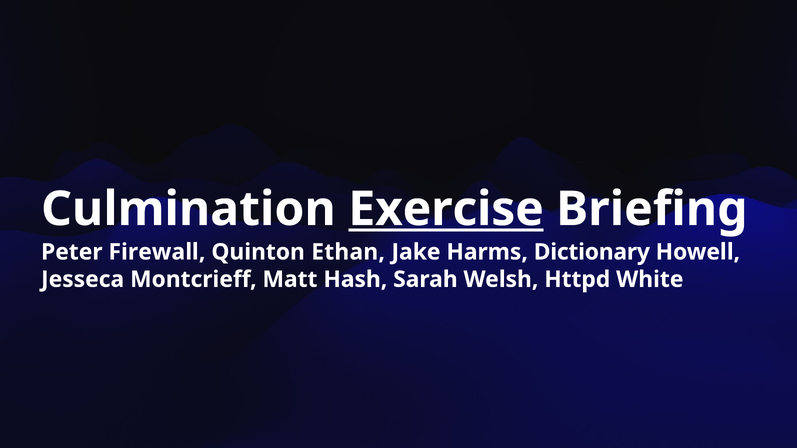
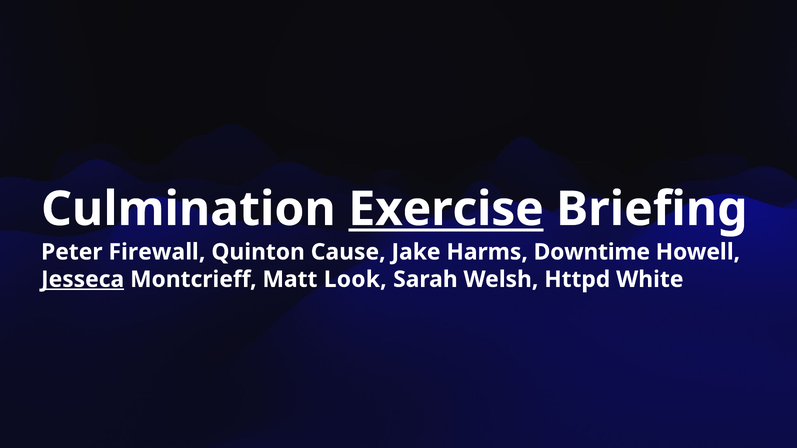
Ethan: Ethan -> Cause (348, 252)
Dictionary: Dictionary -> Downtime (592, 252)
Jesseca underline: none -> present (83, 280)
Hash: Hash -> Look (355, 280)
